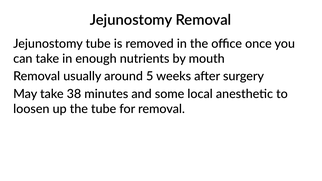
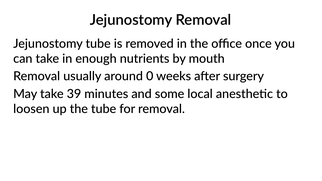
5: 5 -> 0 (150, 76)
38: 38 -> 39 (74, 94)
